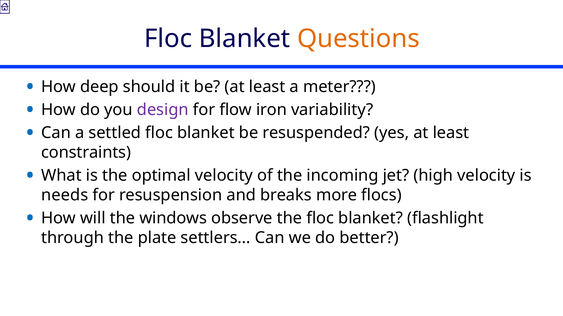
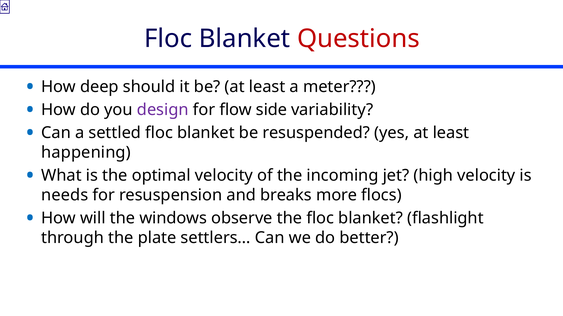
Questions colour: orange -> red (358, 39)
iron: iron -> side (271, 110)
constraints: constraints -> happening (86, 153)
